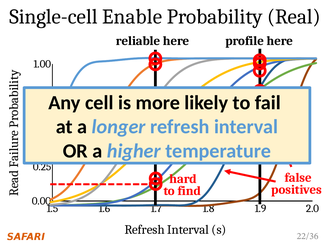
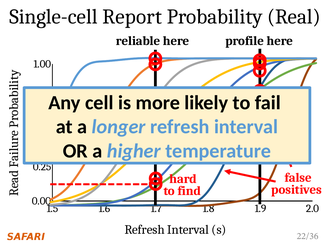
Enable: Enable -> Report (132, 17)
